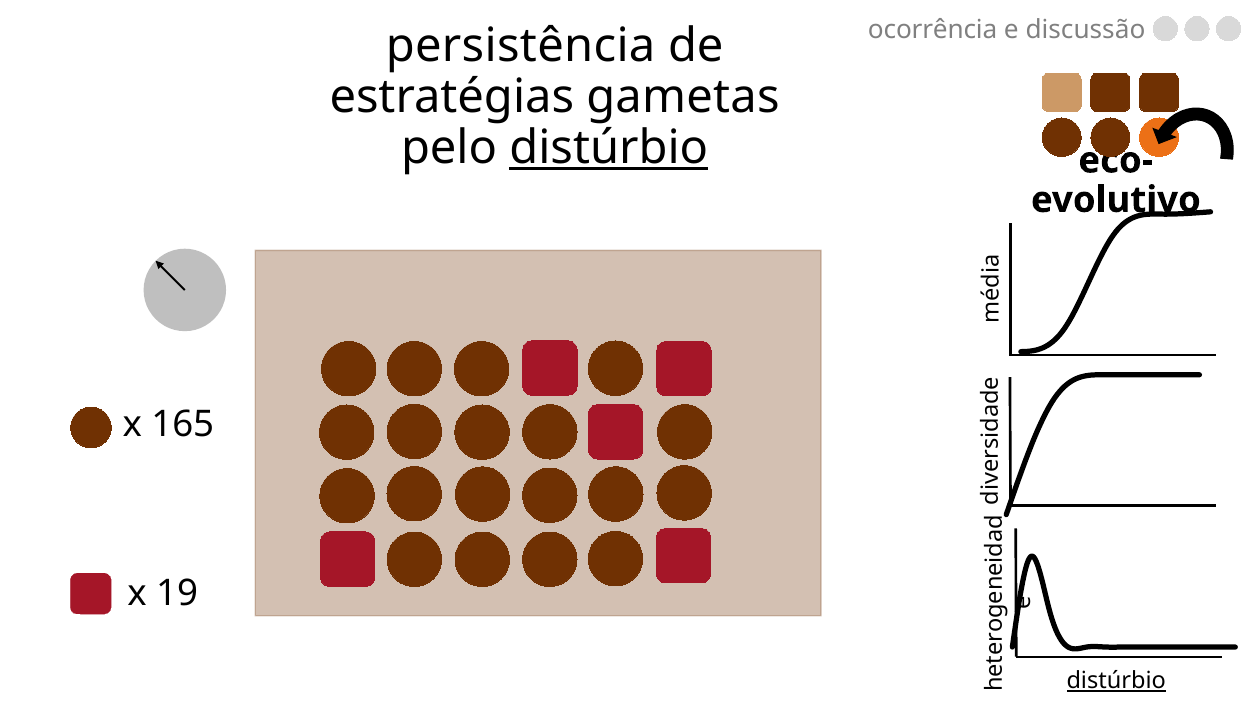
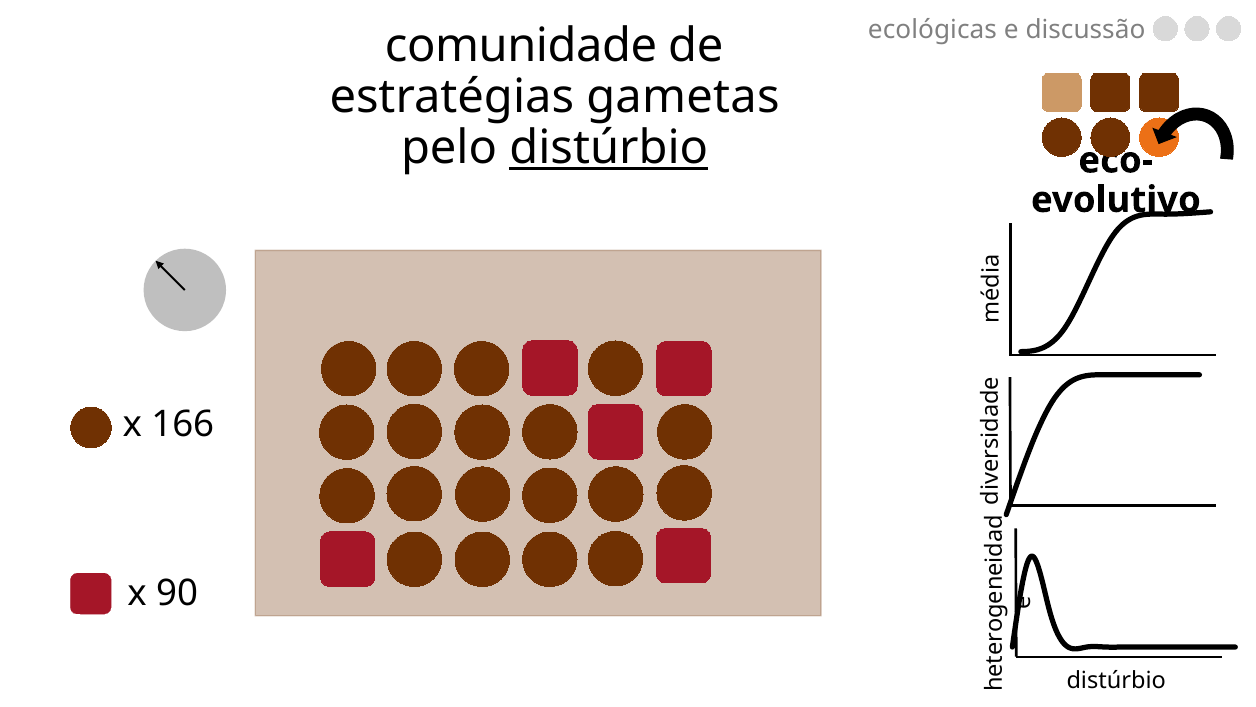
ocorrência: ocorrência -> ecológicas (932, 29)
persistência: persistência -> comunidade (521, 46)
165: 165 -> 166 (183, 424)
19: 19 -> 90 (177, 593)
distúrbio underline: present -> none (1116, 680)
